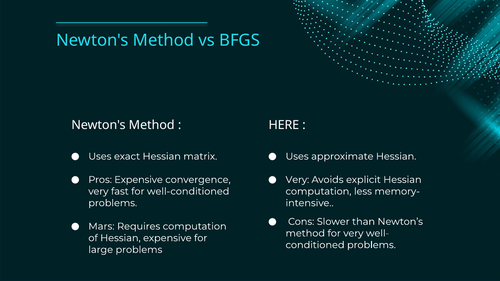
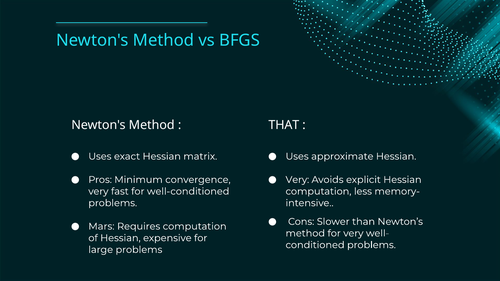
HERE: HERE -> THAT (284, 125)
Pros Expensive: Expensive -> Minimum (139, 180)
